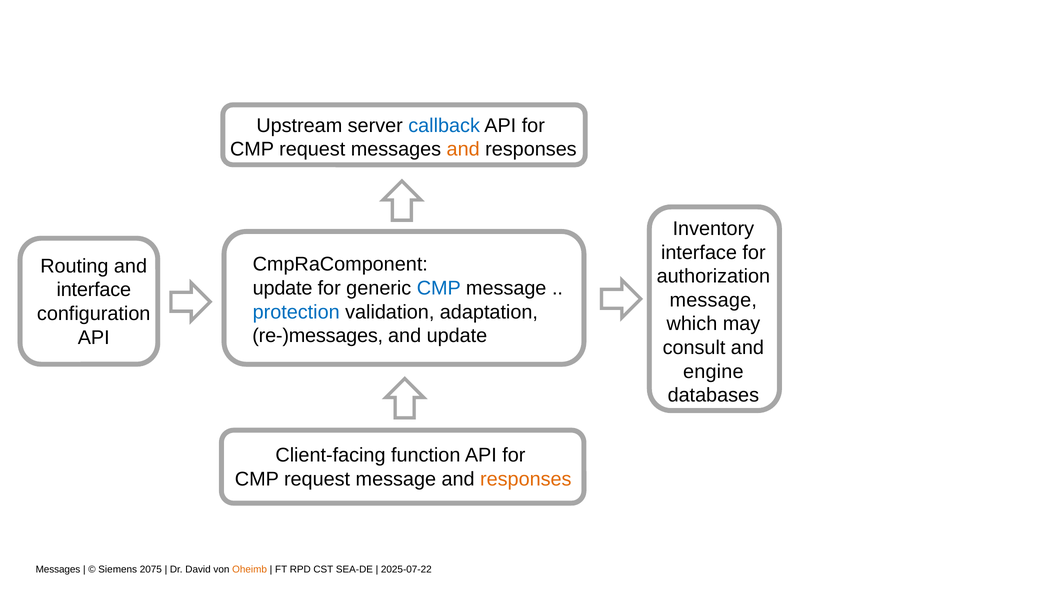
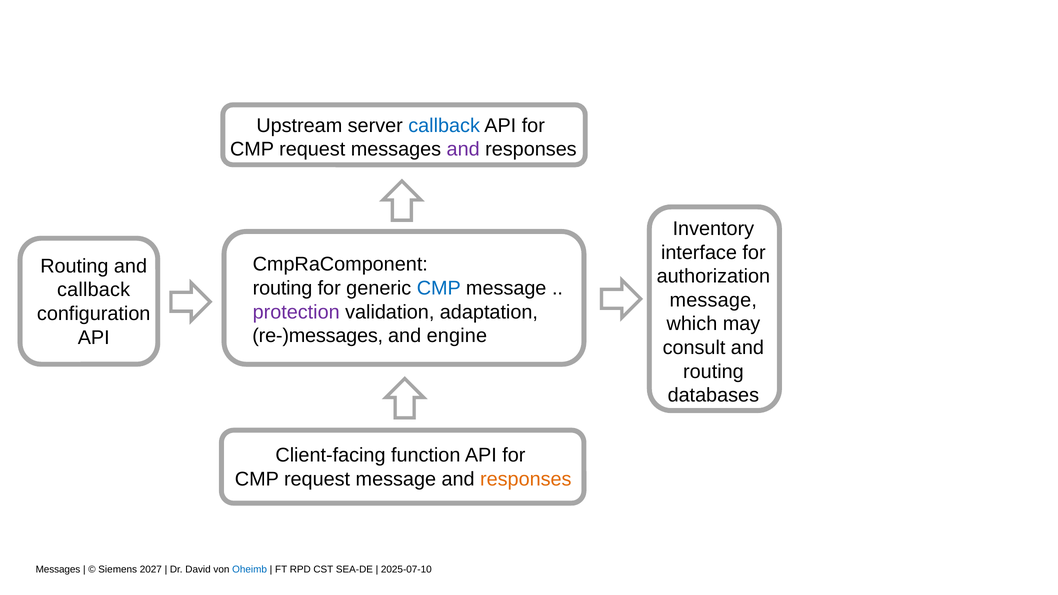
and colour: orange -> purple (463, 149)
update: update -> routing (283, 288)
interface: interface -> callback (94, 290)
protection colour: blue -> purple (296, 312)
and update: update -> engine (457, 336)
engine: engine -> routing (713, 372)
2075: 2075 -> 2027 (151, 569)
Oheimb colour: orange -> blue (250, 569)
2025-07-22: 2025-07-22 -> 2025-07-10 (406, 569)
